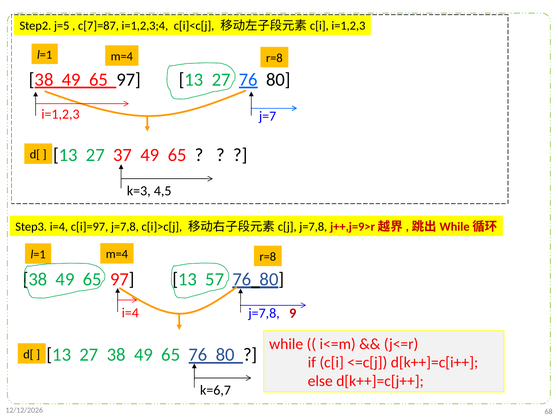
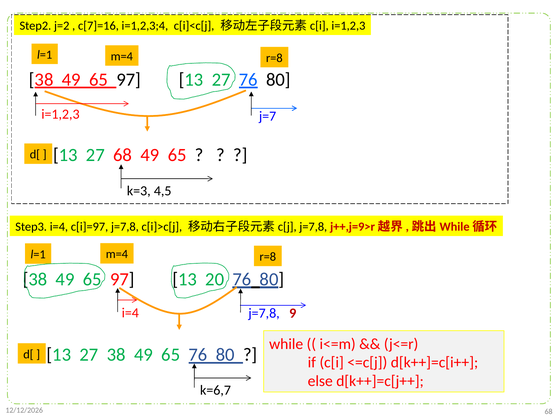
j=5: j=5 -> j=2 (62, 26)
c[7]=87: c[7]=87 -> c[7]=16 (98, 26)
27 37: 37 -> 68 (123, 155)
57: 57 -> 20 (215, 279)
